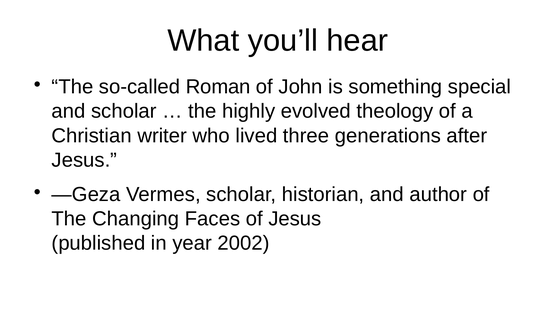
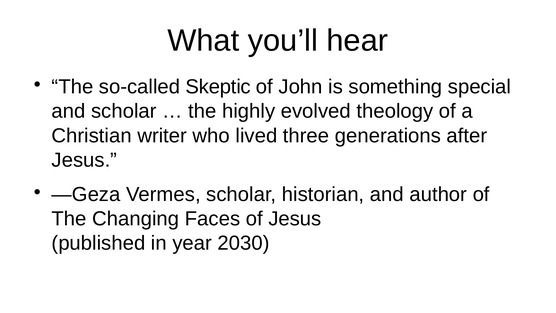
Roman: Roman -> Skeptic (218, 87)
2002: 2002 -> 2030 (244, 243)
